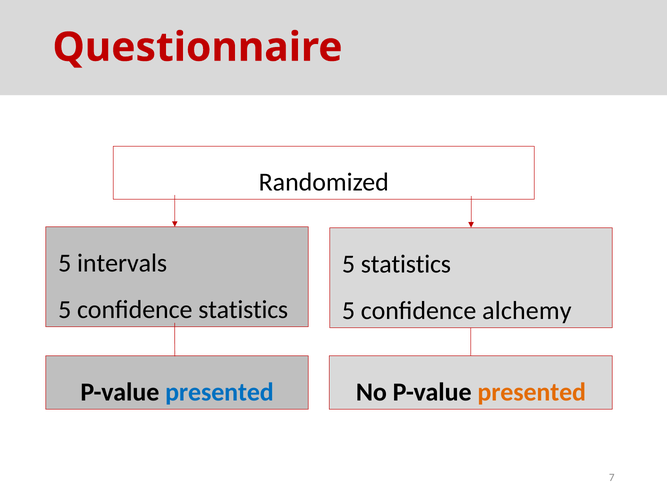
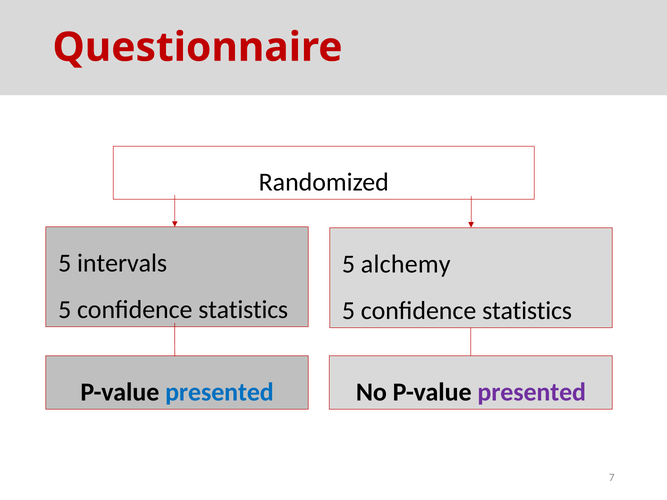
5 statistics: statistics -> alchemy (406, 264)
alchemy: alchemy -> statistics (527, 311)
presented colour: orange -> purple (532, 392)
